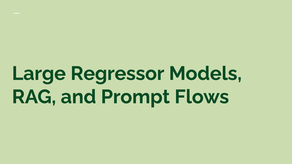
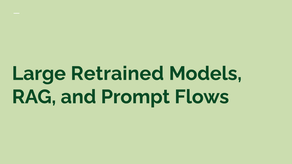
Regressor: Regressor -> Retrained (117, 74)
